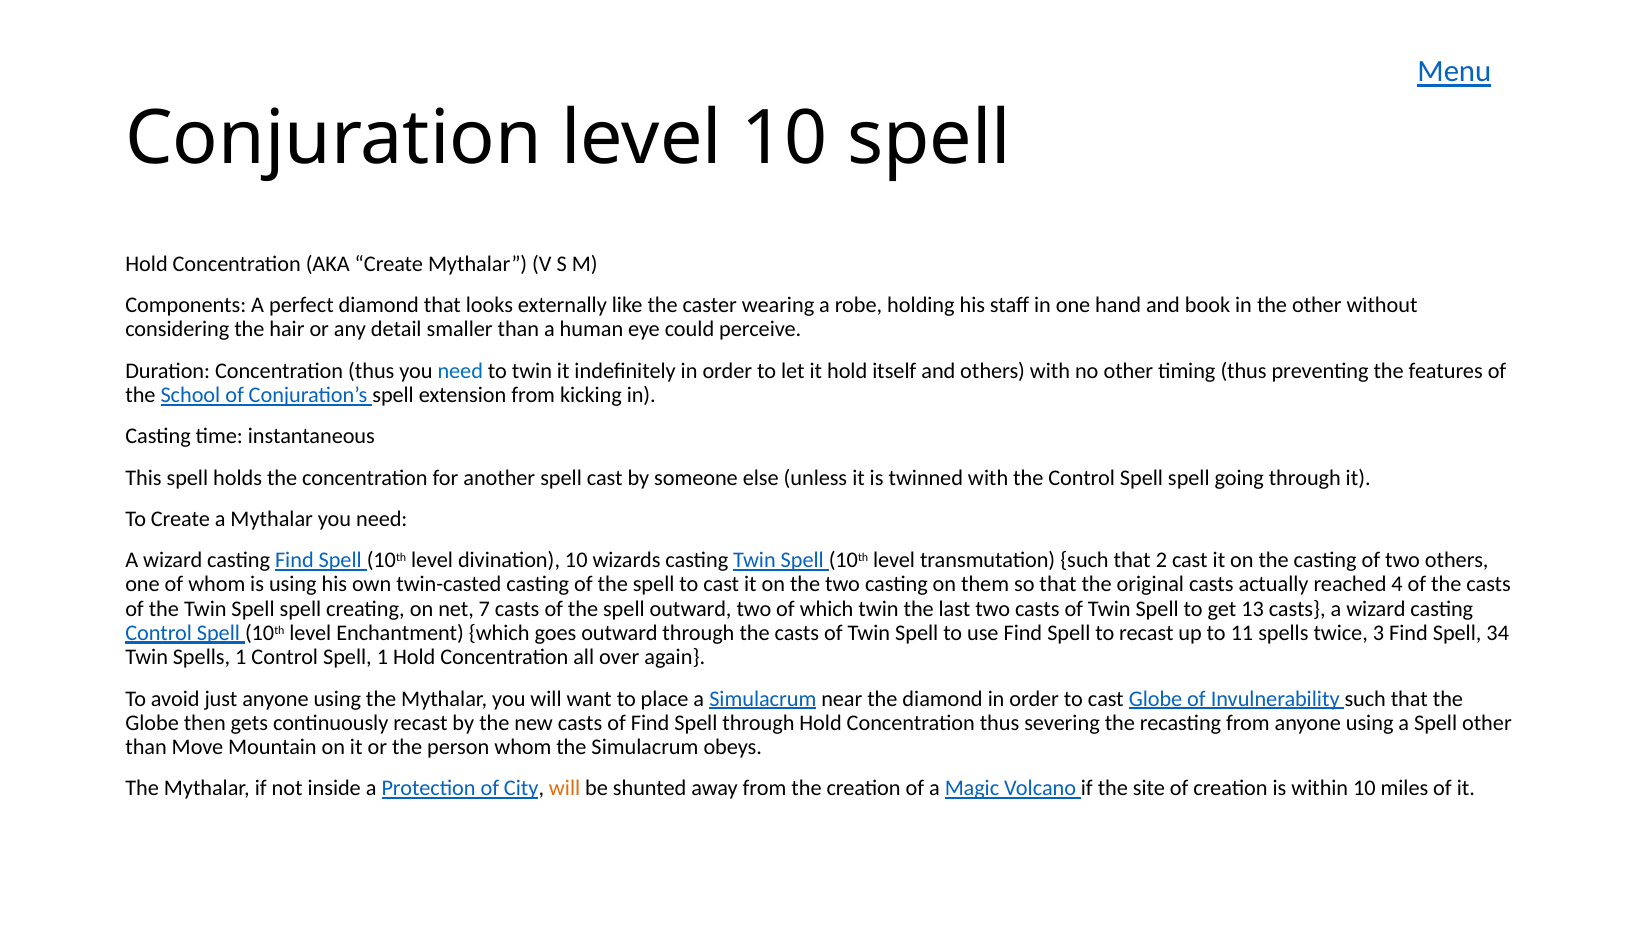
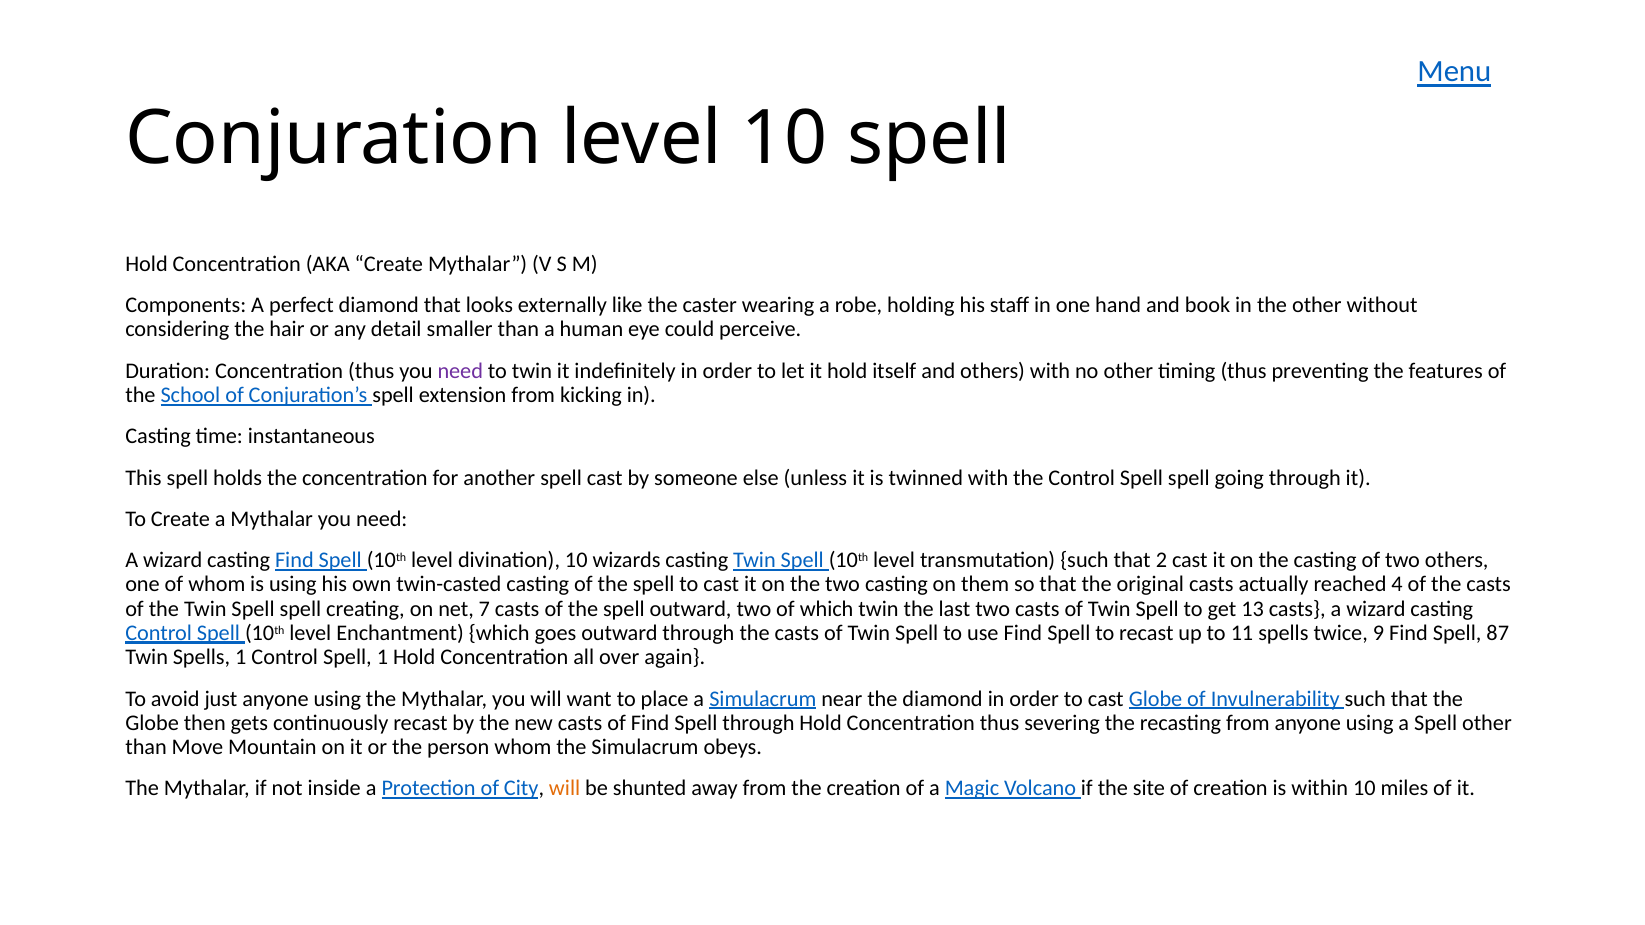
need colour: blue -> purple (460, 371)
3: 3 -> 9 (1378, 633)
34: 34 -> 87 (1498, 633)
